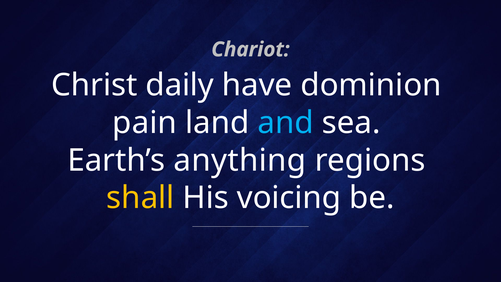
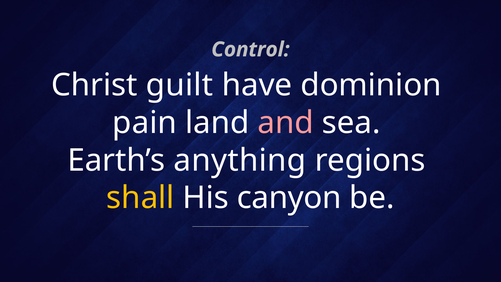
Chariot: Chariot -> Control (250, 49)
daily: daily -> guilt (179, 85)
and colour: light blue -> pink (286, 123)
voicing: voicing -> canyon (289, 198)
